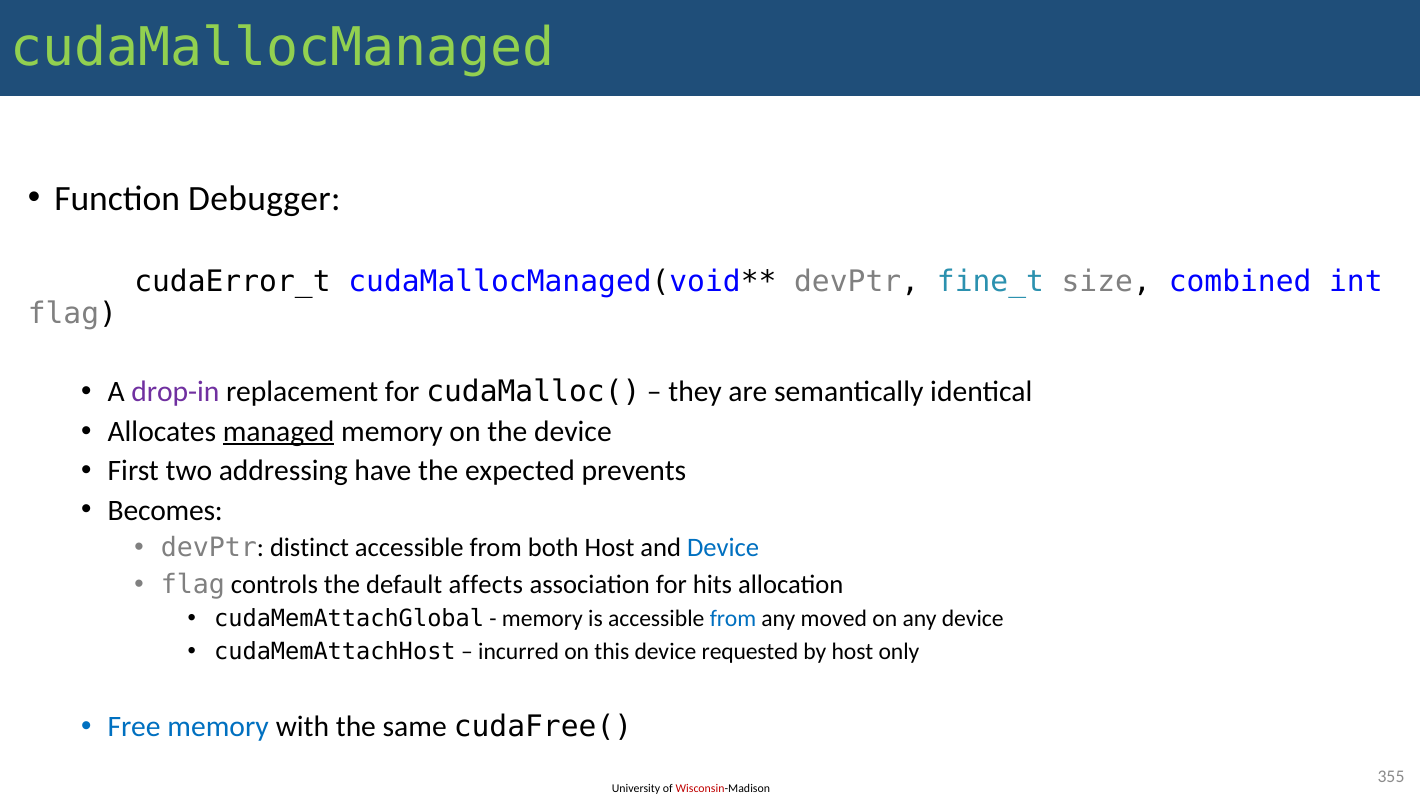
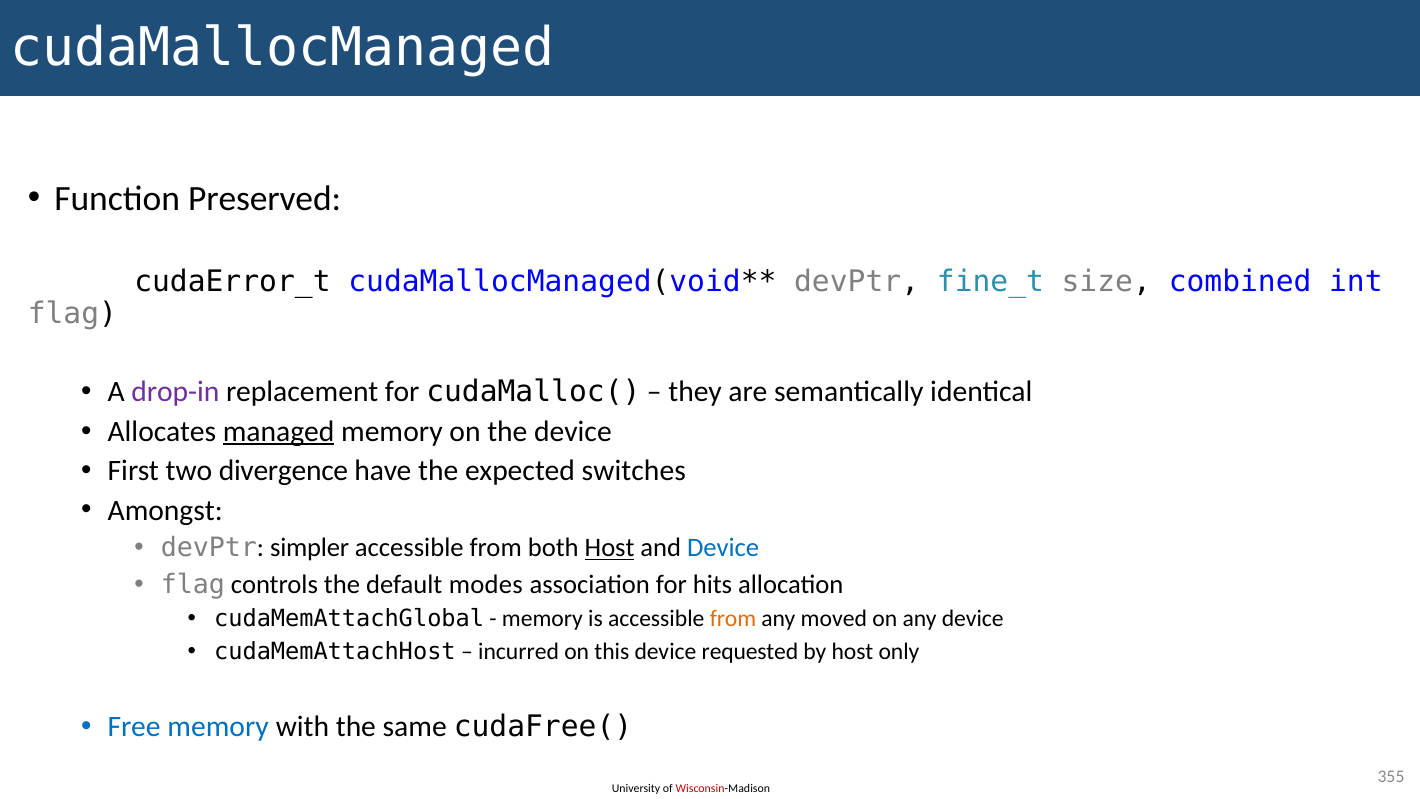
cudaMallocManaged colour: light green -> white (283, 48)
Debugger: Debugger -> Preserved (265, 198)
addressing: addressing -> divergence (283, 471)
prevents: prevents -> switches (634, 471)
Becomes: Becomes -> Amongst (165, 510)
distinct: distinct -> simpler (310, 548)
Host underline: none -> present (610, 548)
affects: affects -> modes (486, 584)
from colour: blue -> orange (733, 619)
